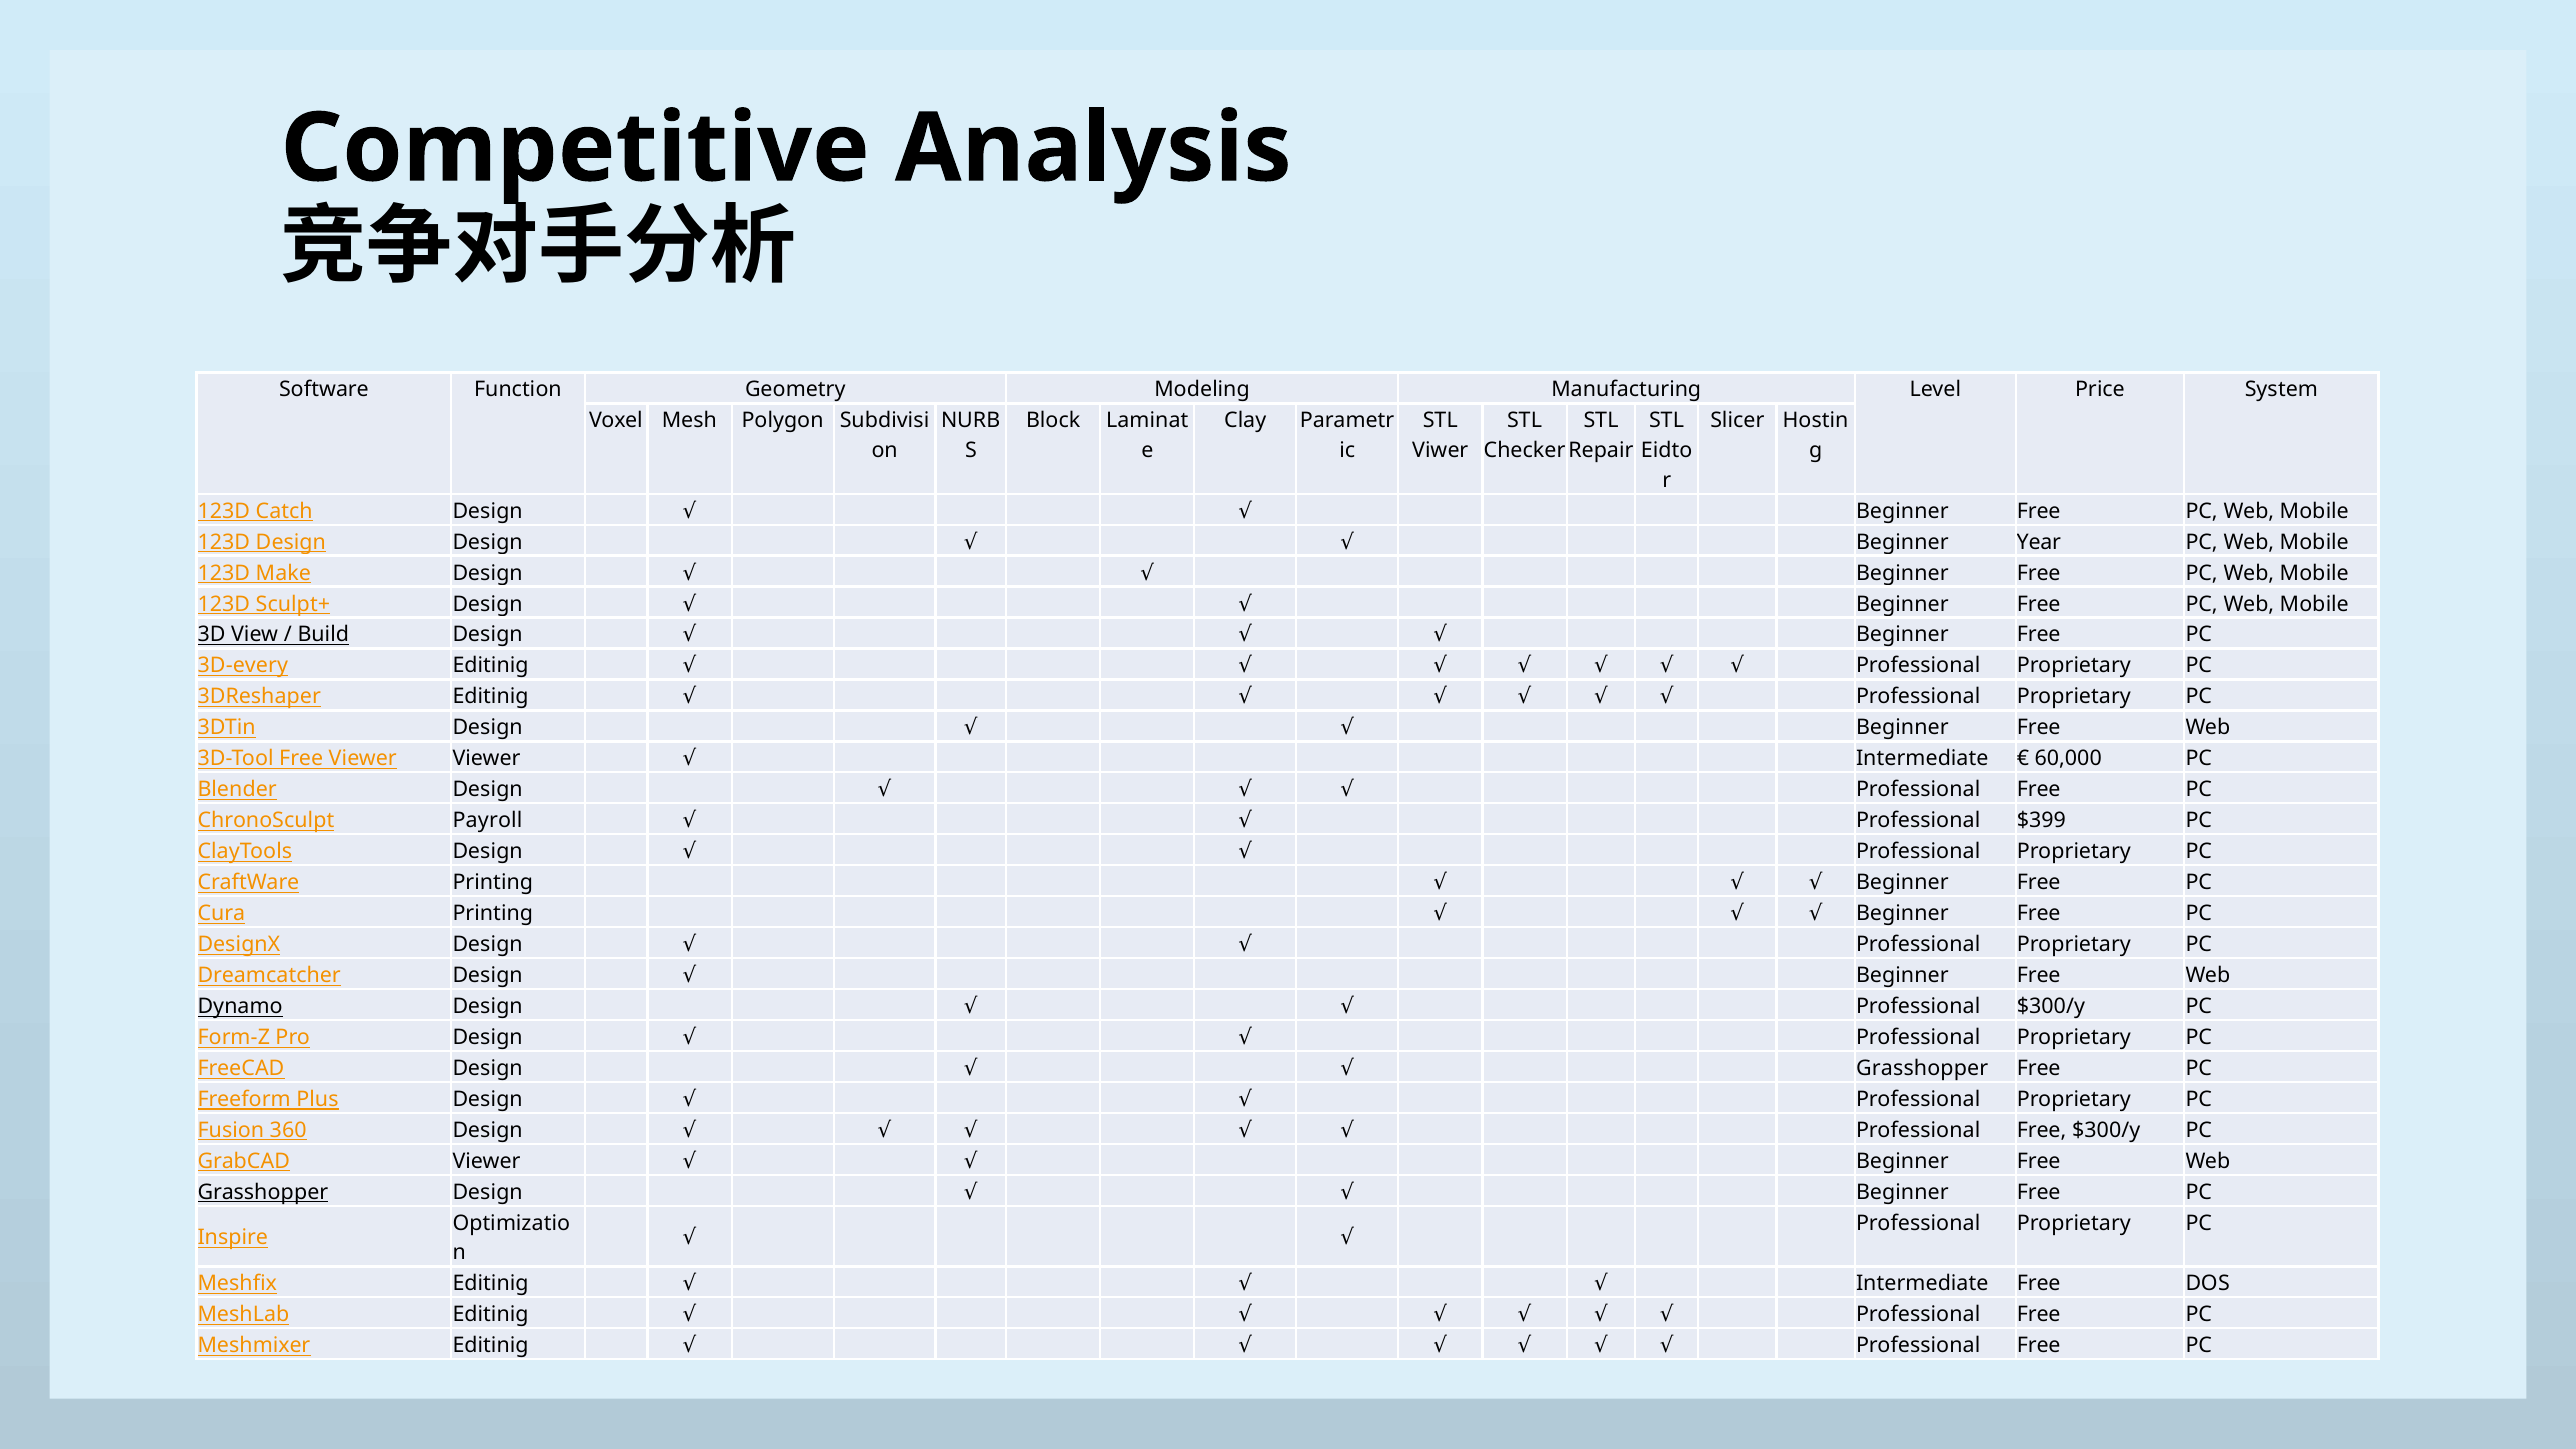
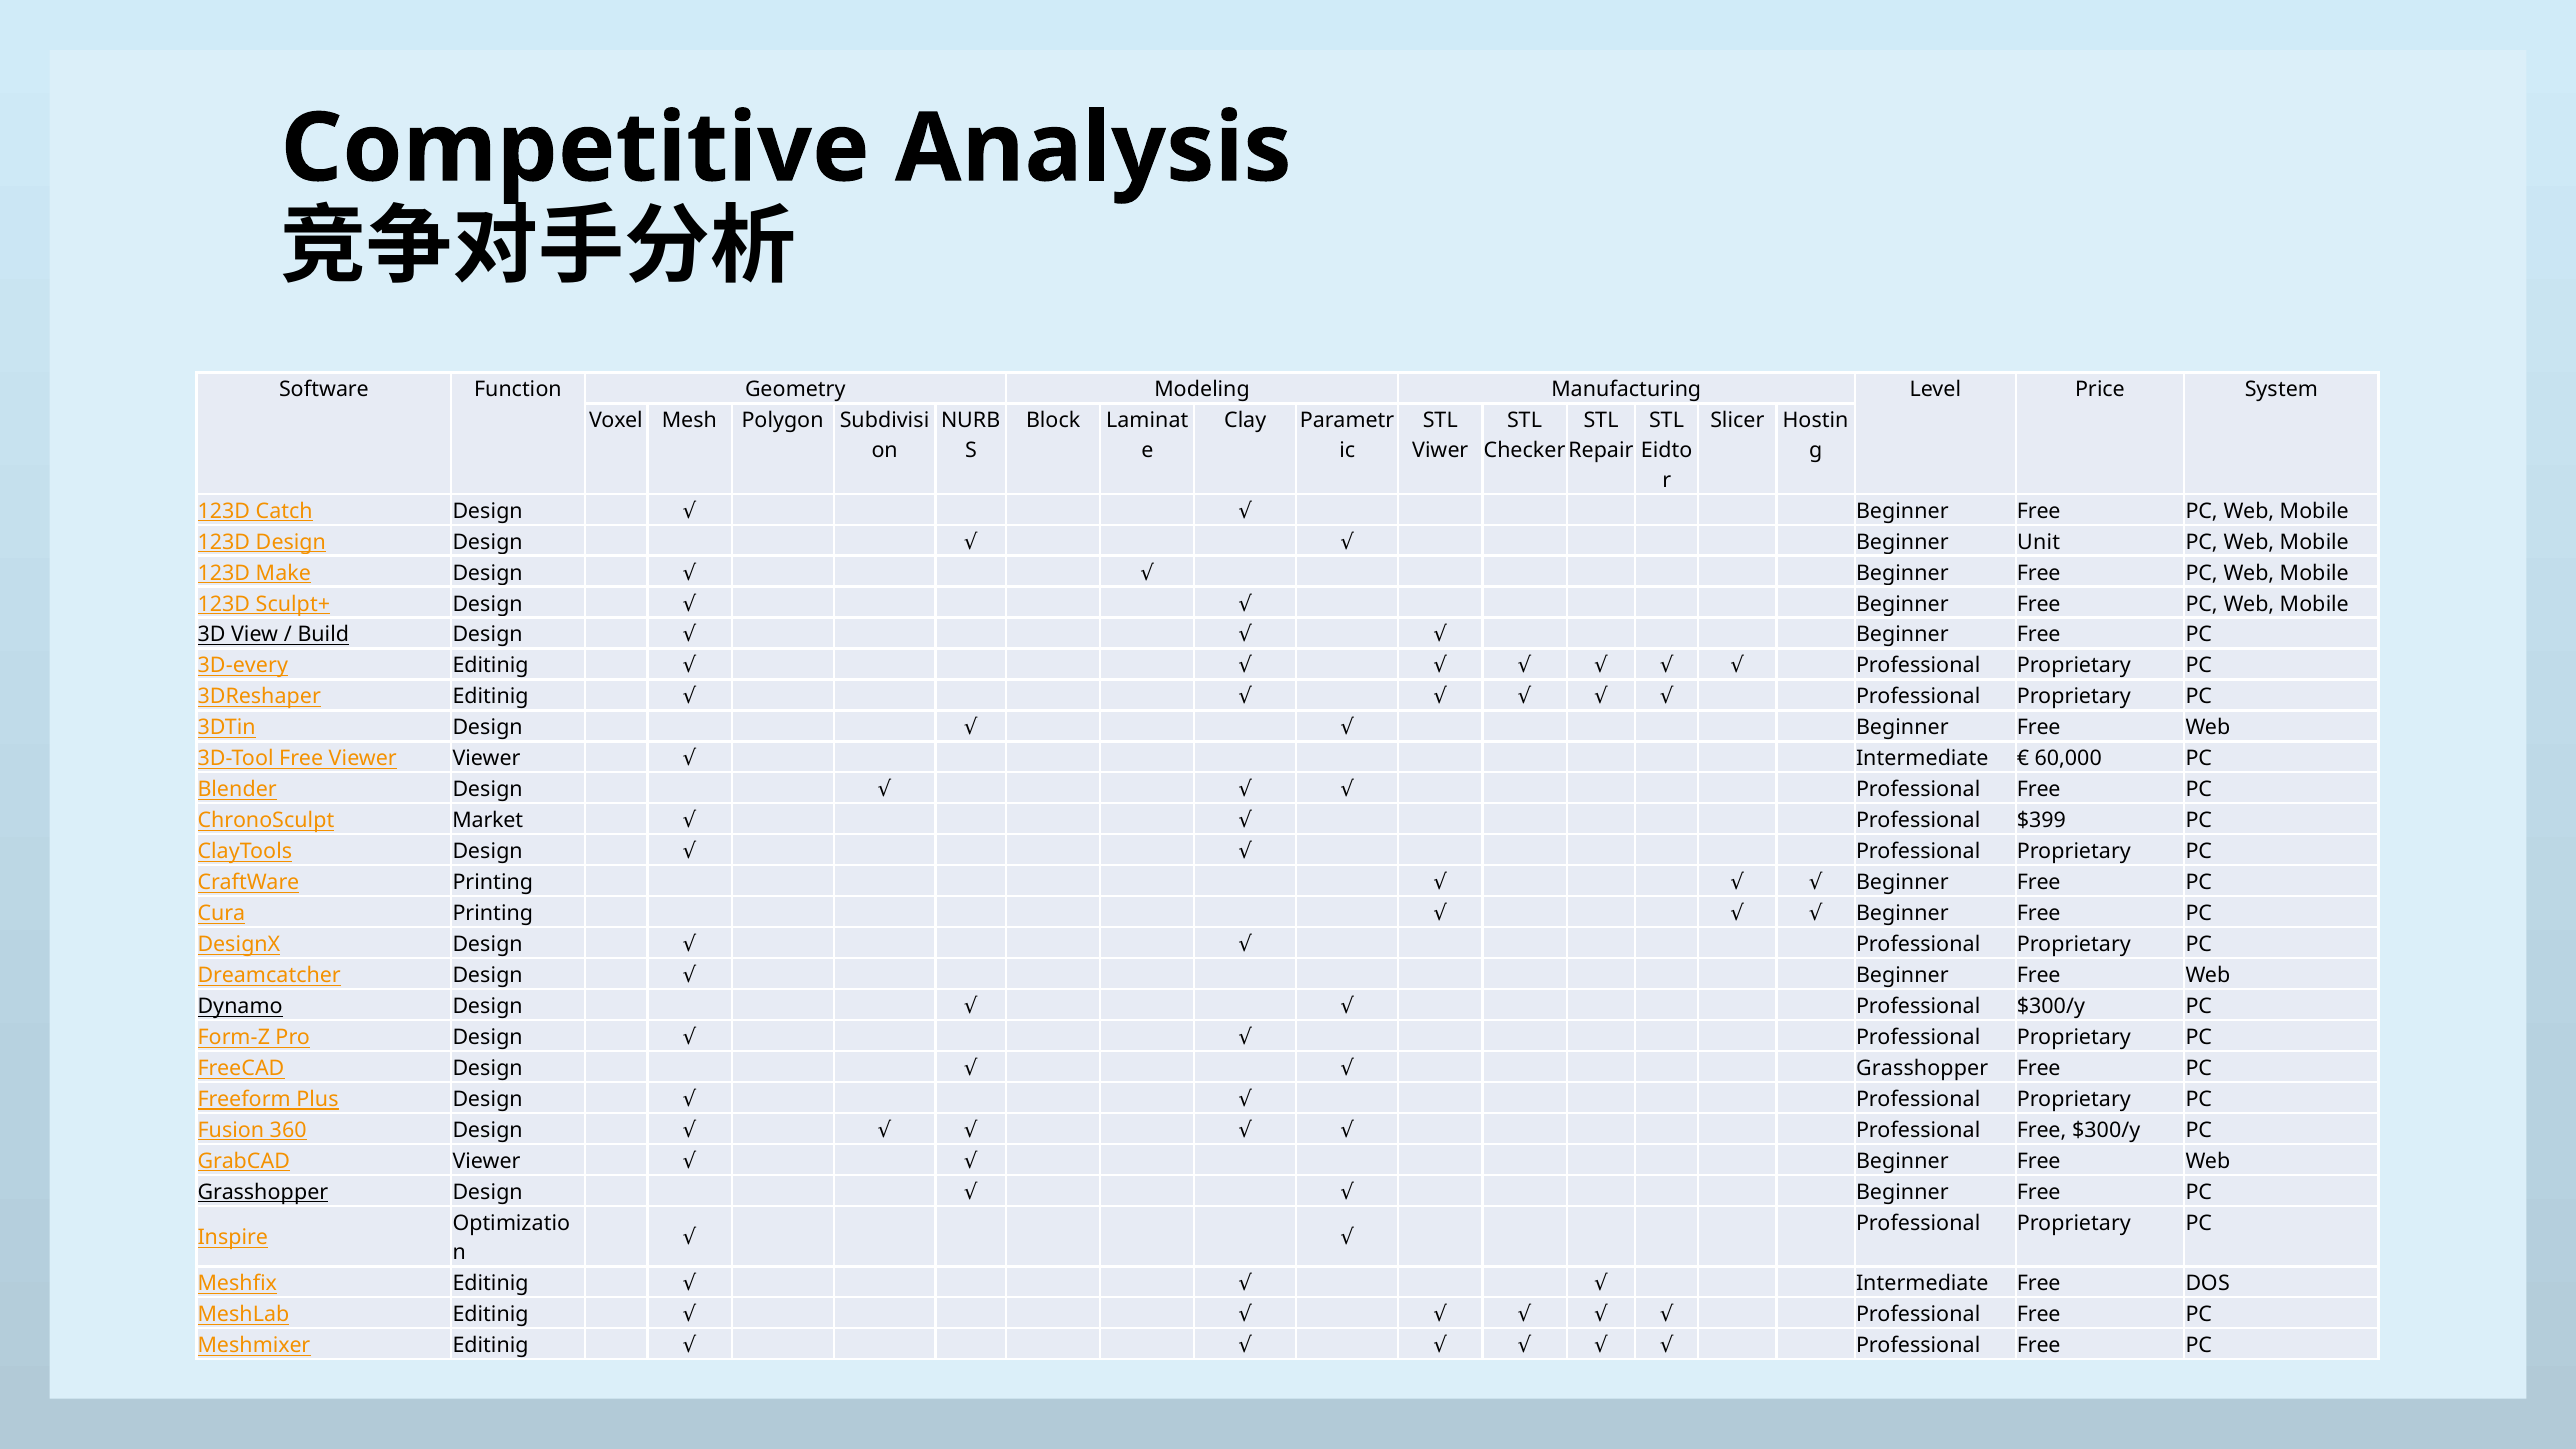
Year: Year -> Unit (2039, 542)
Payroll: Payroll -> Market (488, 821)
